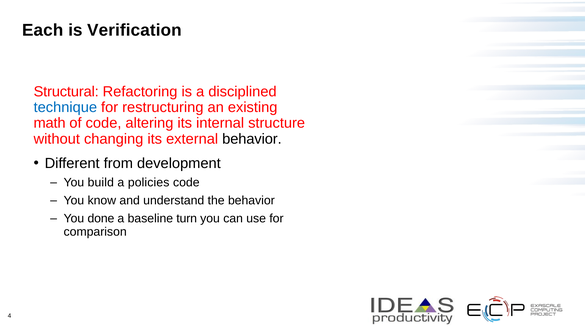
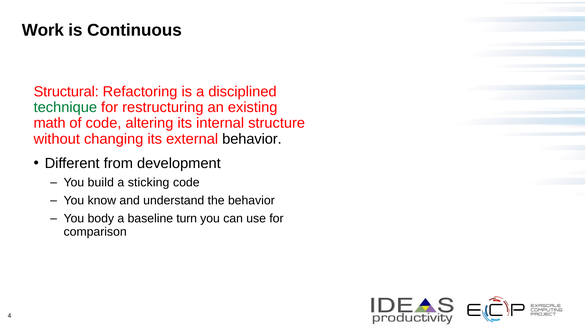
Each: Each -> Work (43, 30)
Verification: Verification -> Continuous (134, 30)
technique colour: blue -> green (65, 107)
policies: policies -> sticking (149, 183)
done: done -> body (101, 219)
